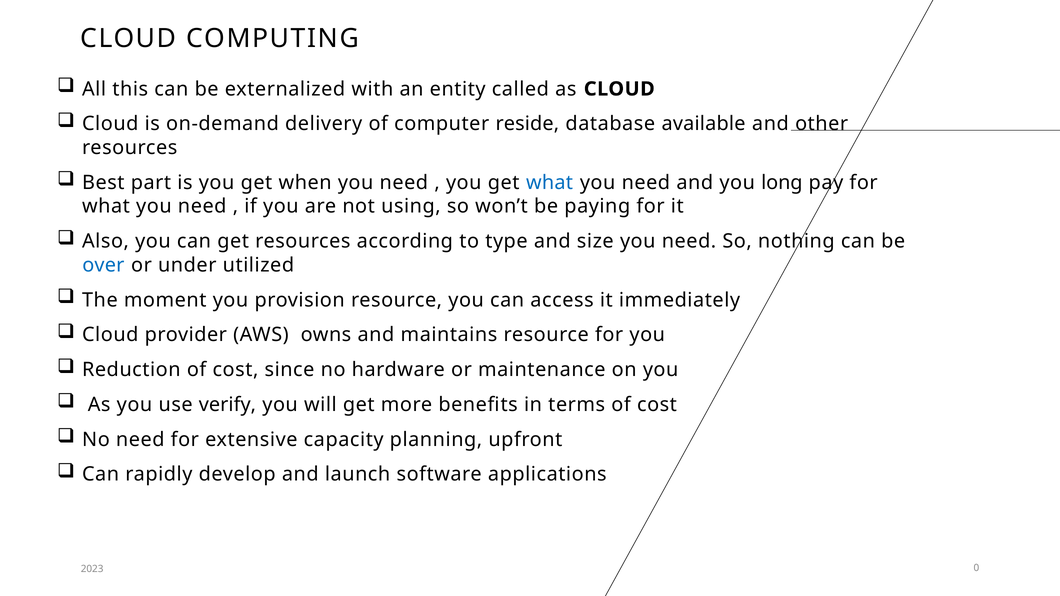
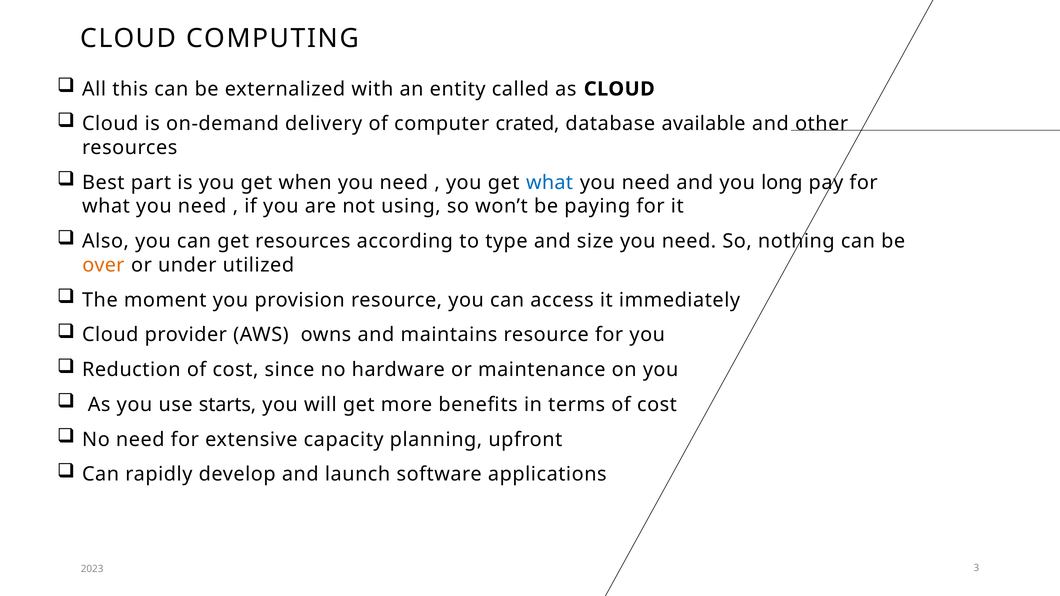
reside: reside -> crated (527, 124)
over colour: blue -> orange (103, 265)
verify: verify -> starts (228, 405)
0: 0 -> 3 (976, 568)
